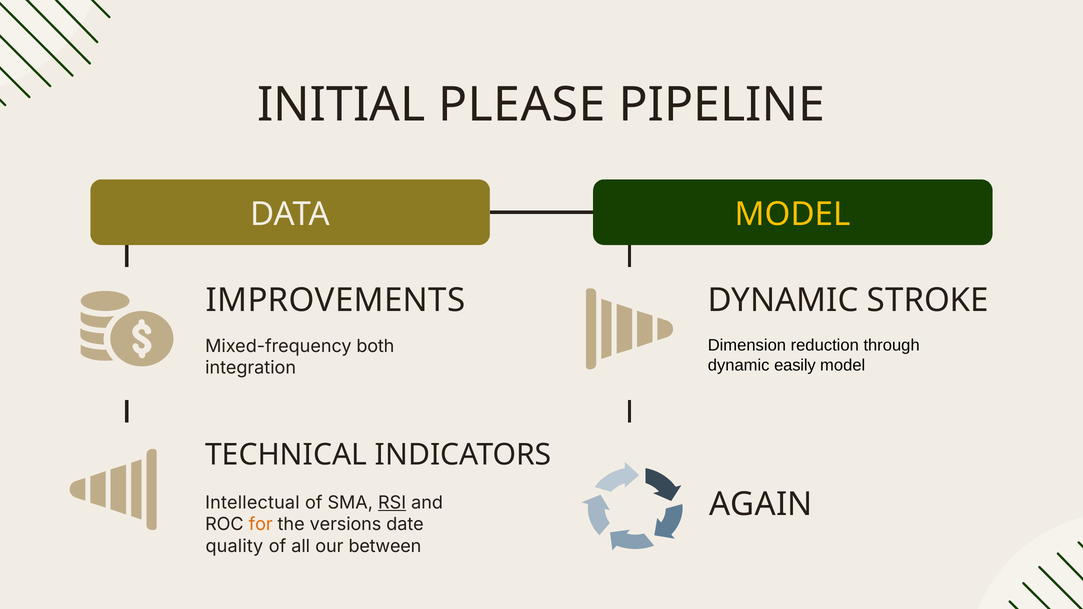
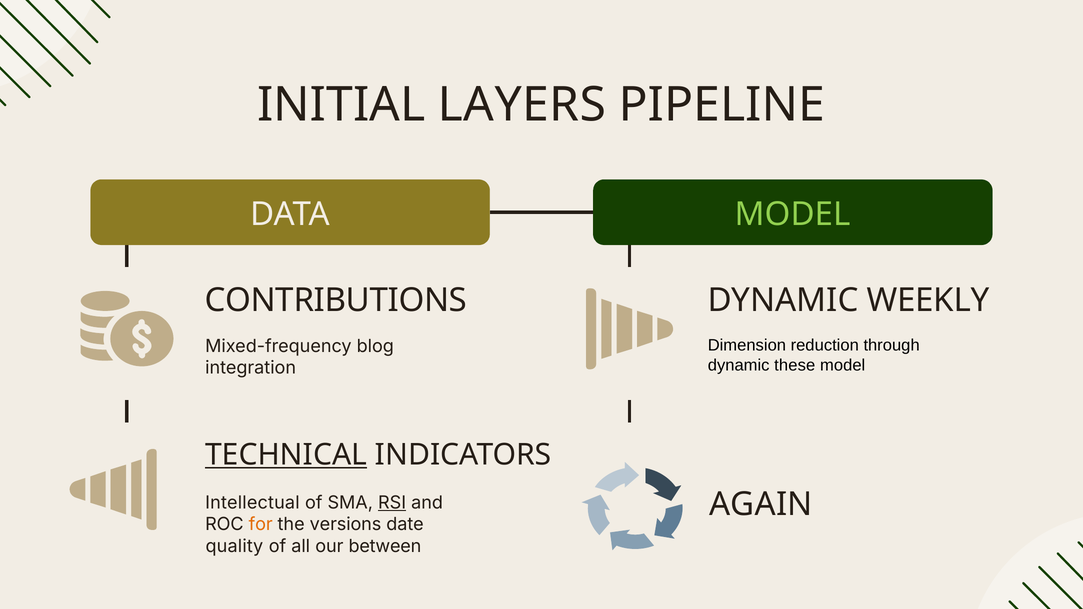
PLEASE: PLEASE -> LAYERS (522, 105)
MODEL colour: yellow -> light green (793, 215)
IMPROVEMENTS: IMPROVEMENTS -> CONTRIBUTIONS (336, 300)
STROKE: STROKE -> WEEKLY (928, 300)
both: both -> blog (375, 346)
easily: easily -> these (795, 365)
TECHNICAL underline: none -> present (286, 455)
